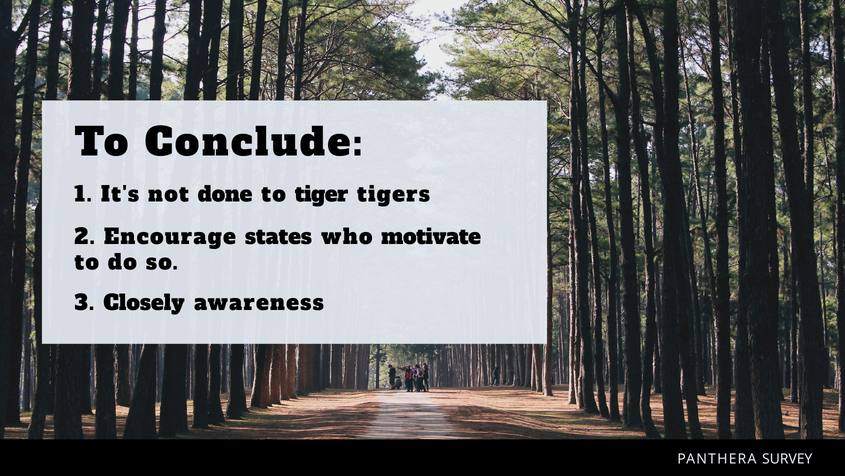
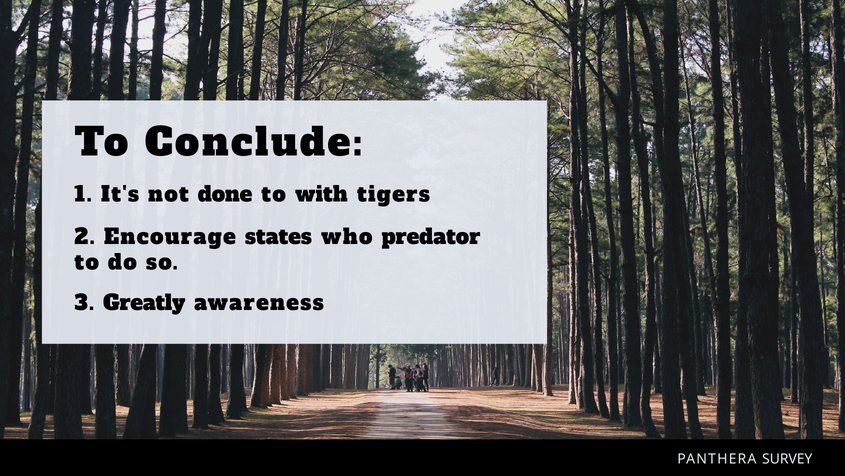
tiger: tiger -> with (321, 194)
motivate: motivate -> predator (431, 237)
Closely: Closely -> Greatly (144, 303)
